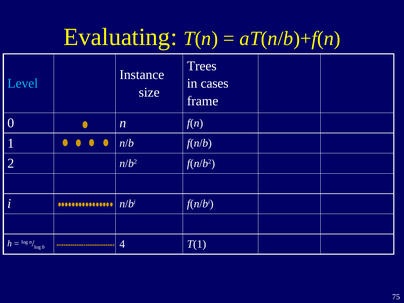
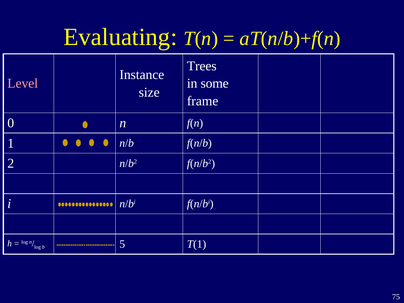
Level colour: light blue -> pink (23, 83)
cases: cases -> some (215, 83)
4: 4 -> 5 (122, 244)
